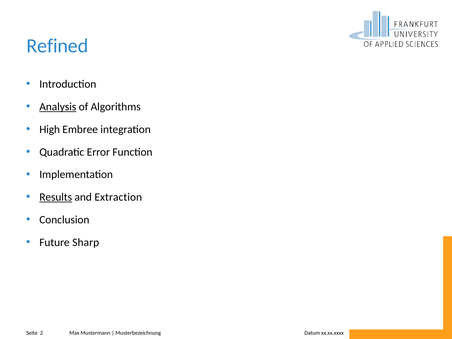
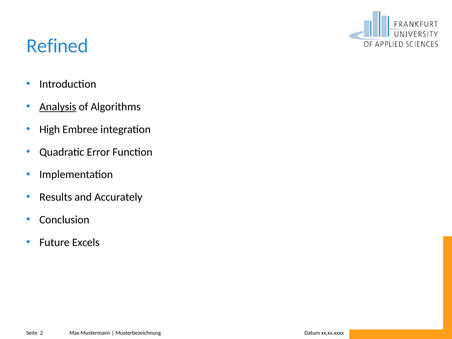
Results underline: present -> none (56, 197)
Extraction: Extraction -> Accurately (118, 197)
Sharp: Sharp -> Excels (86, 242)
